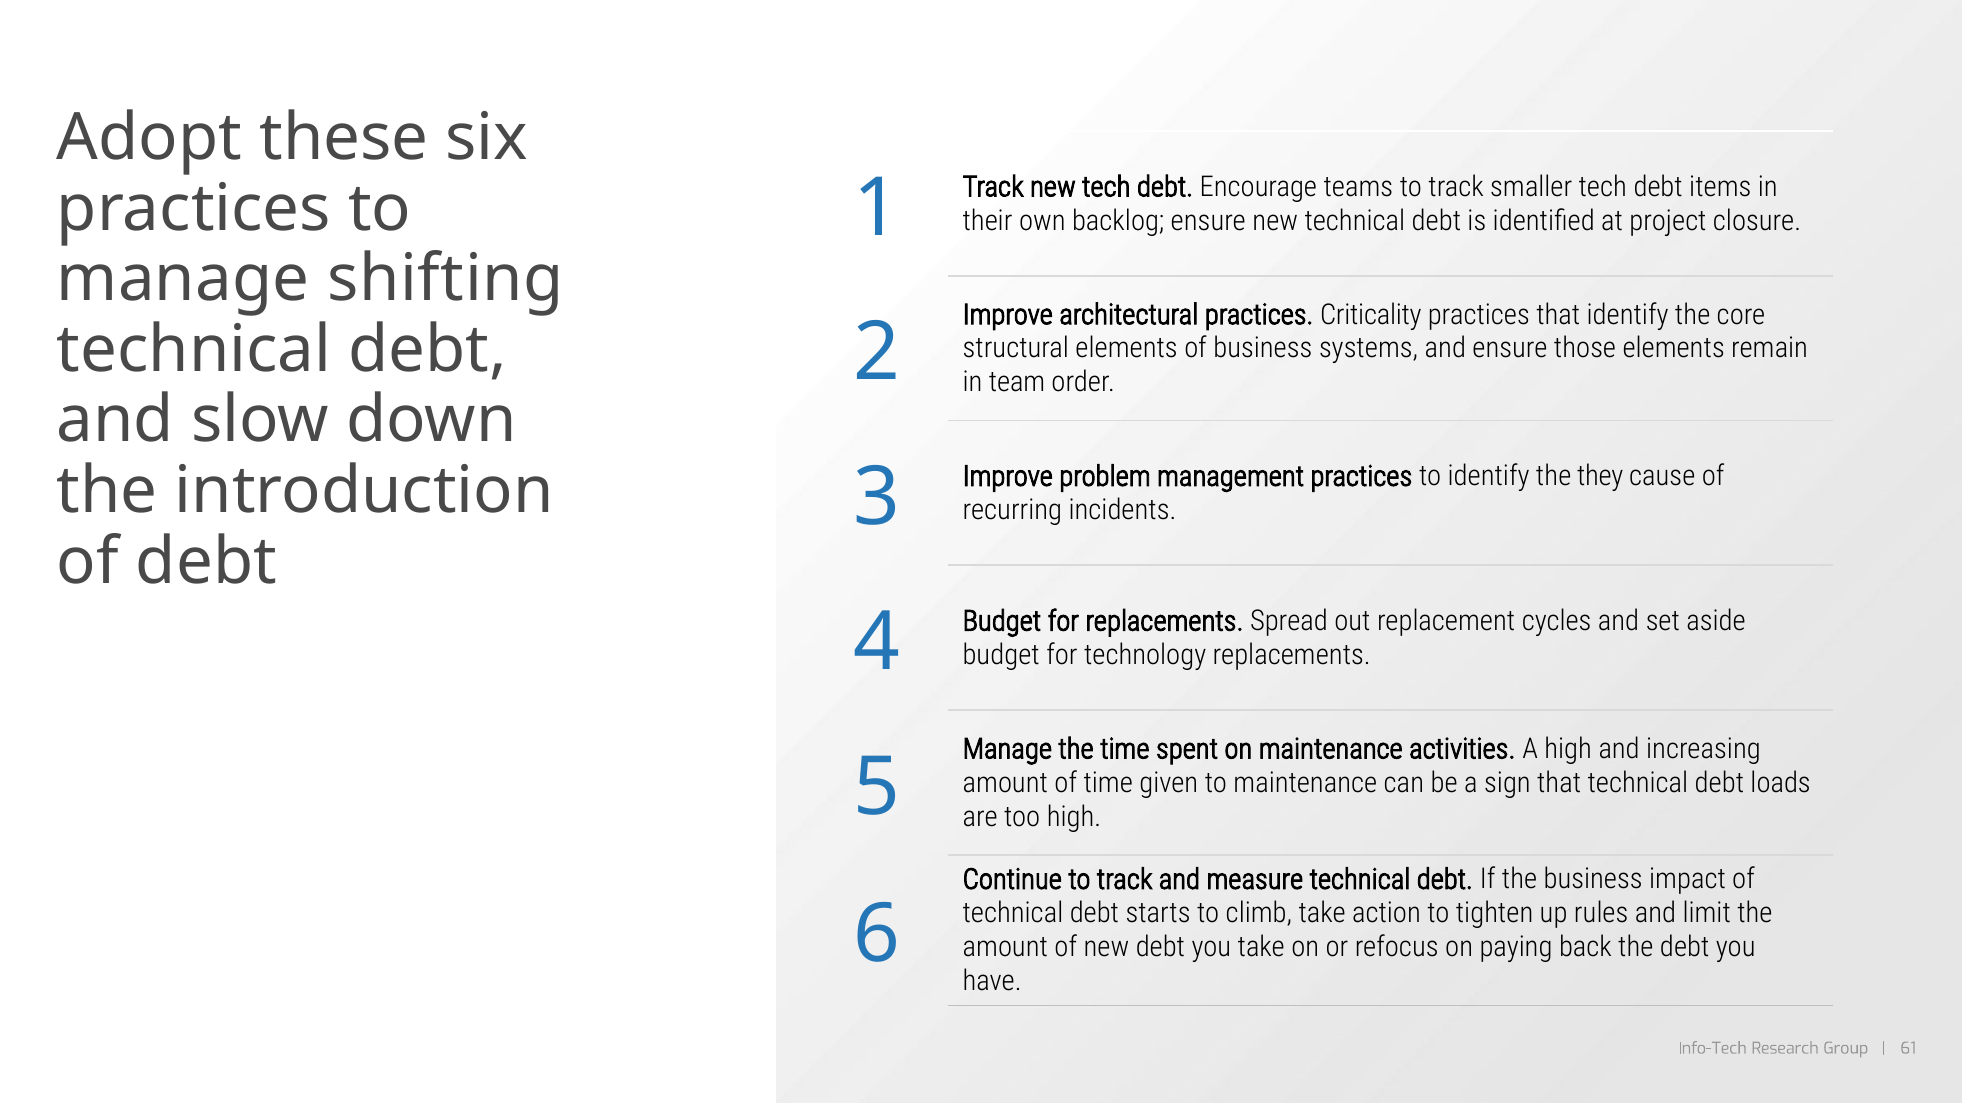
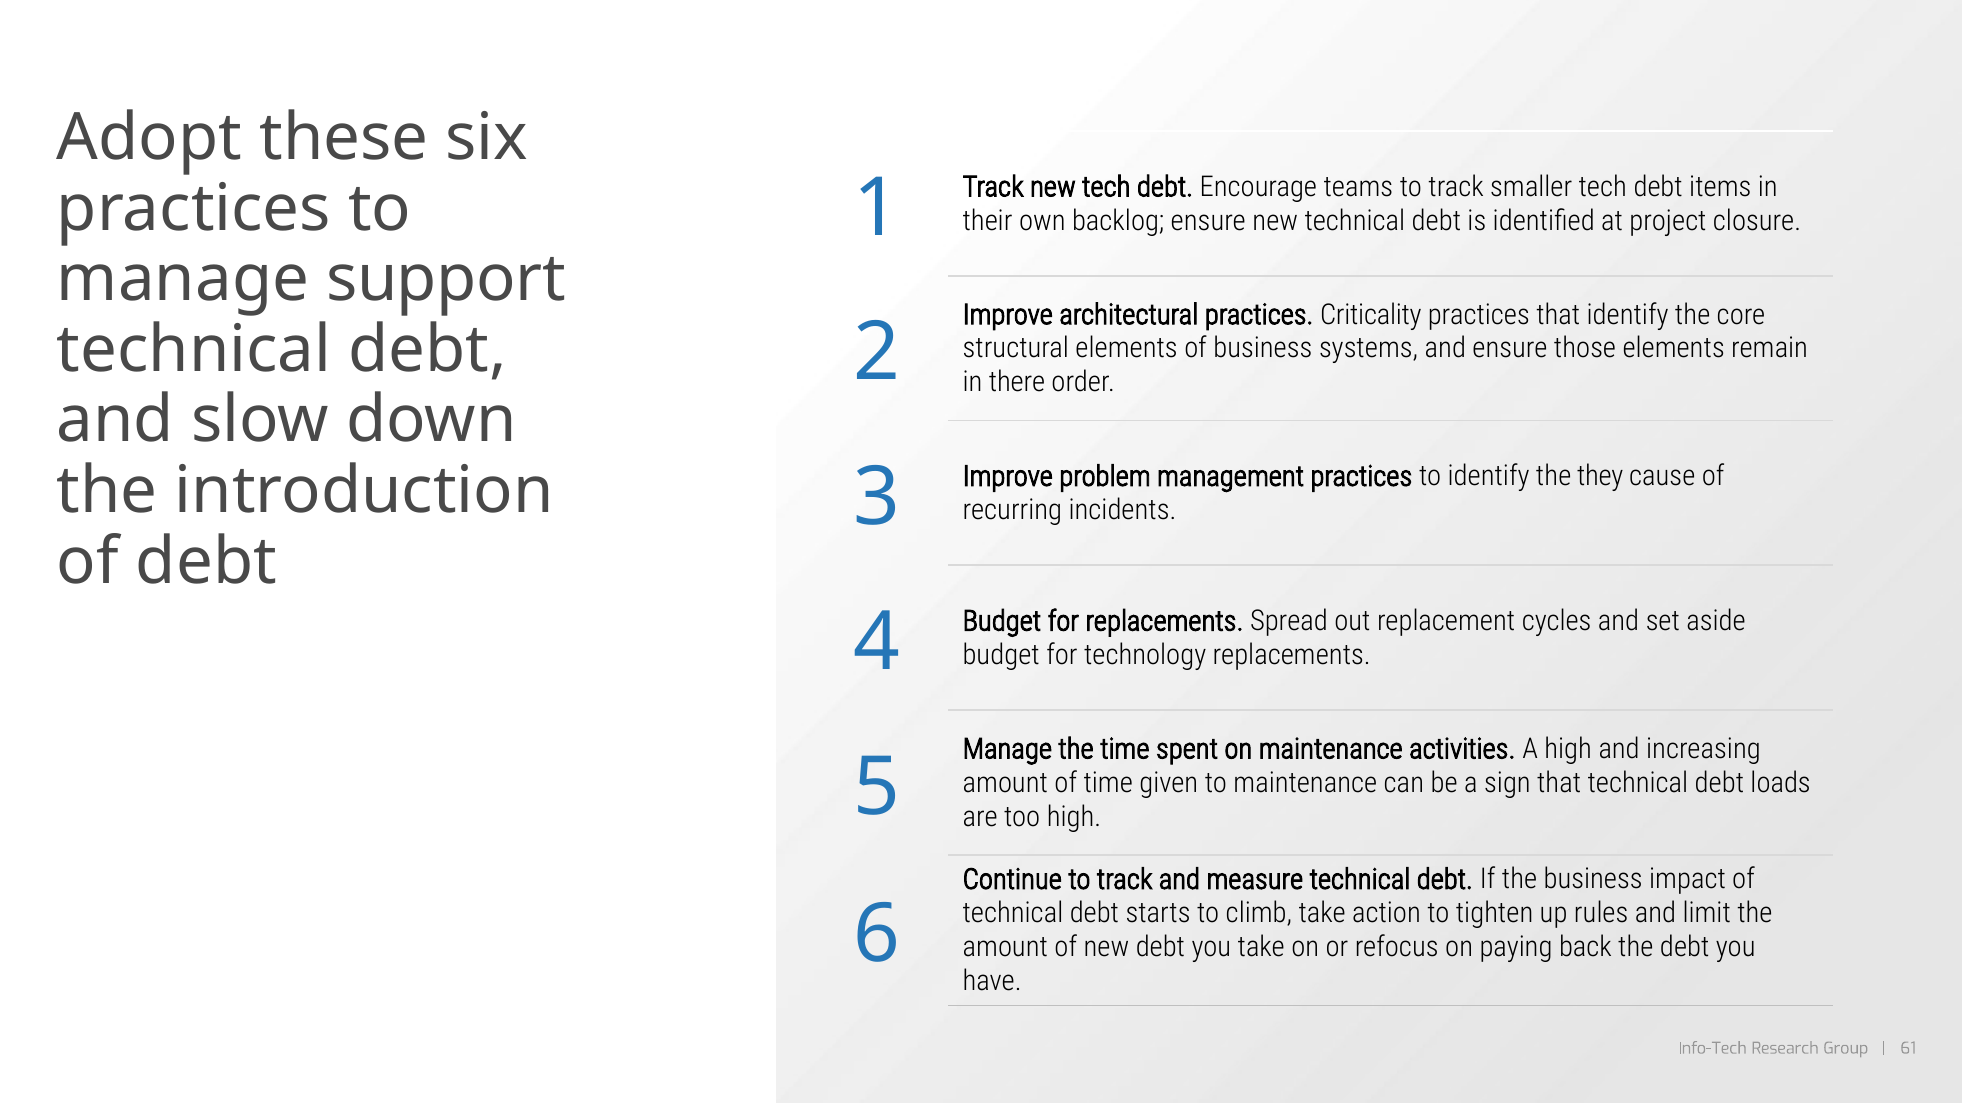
shifting: shifting -> support (446, 279)
team: team -> there (1017, 382)
